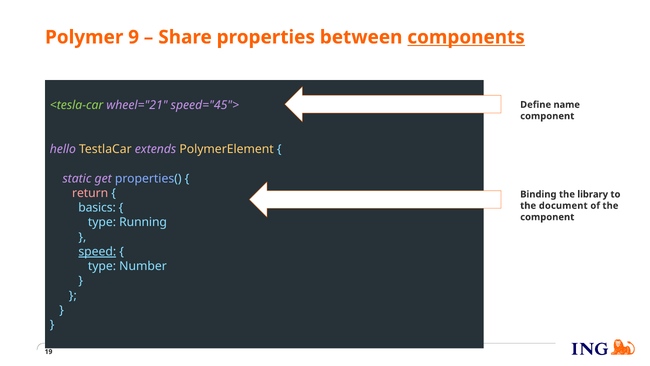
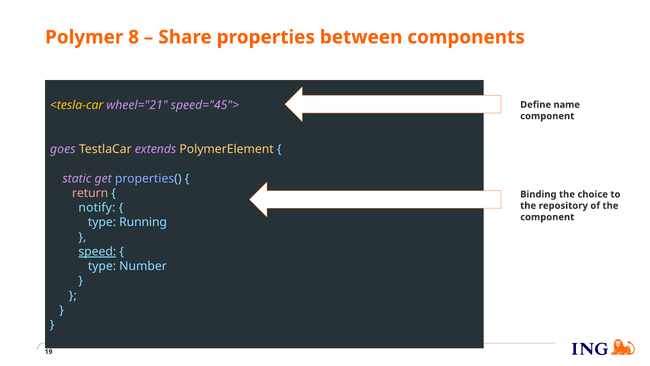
9: 9 -> 8 (134, 37)
components underline: present -> none (466, 37)
<tesla-car colour: light green -> yellow (77, 105)
hello: hello -> goes (63, 149)
library: library -> choice (593, 194)
document: document -> repository (563, 205)
basics: basics -> notify (97, 208)
